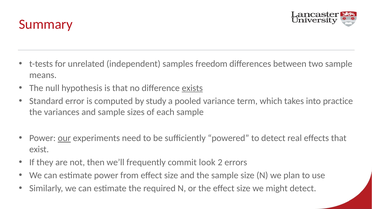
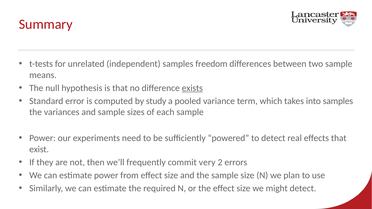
into practice: practice -> samples (338, 101)
our underline: present -> none (64, 138)
look: look -> very (207, 162)
